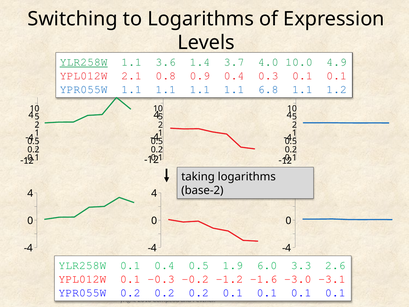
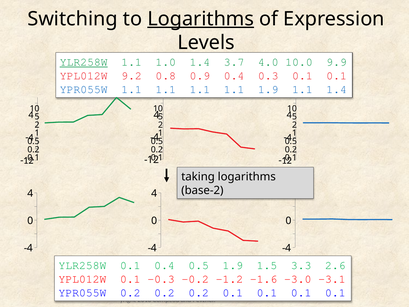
Logarithms underline: none -> present (201, 19)
3.6: 3.6 -> 1.0 (166, 62)
4.9: 4.9 -> 9.9 (337, 62)
2.1: 2.1 -> 9.2 (132, 76)
1.1 6.8: 6.8 -> 1.9 (268, 89)
1.1 1.2: 1.2 -> 1.4 (337, 89)
6.0: 6.0 -> 1.5 (267, 265)
